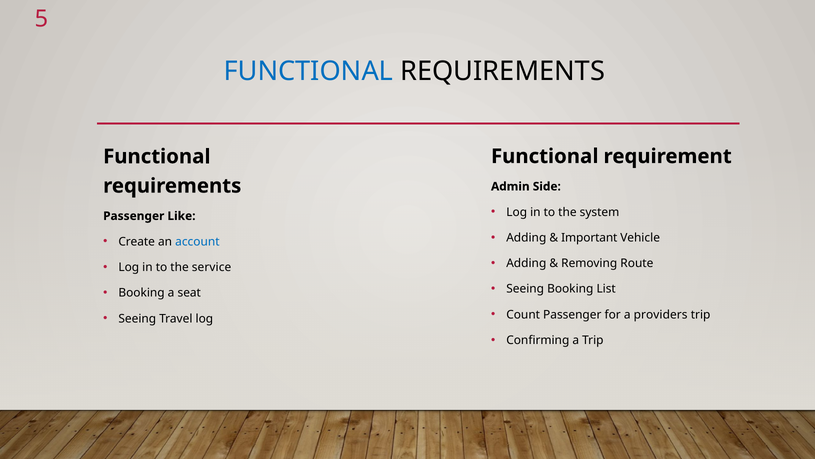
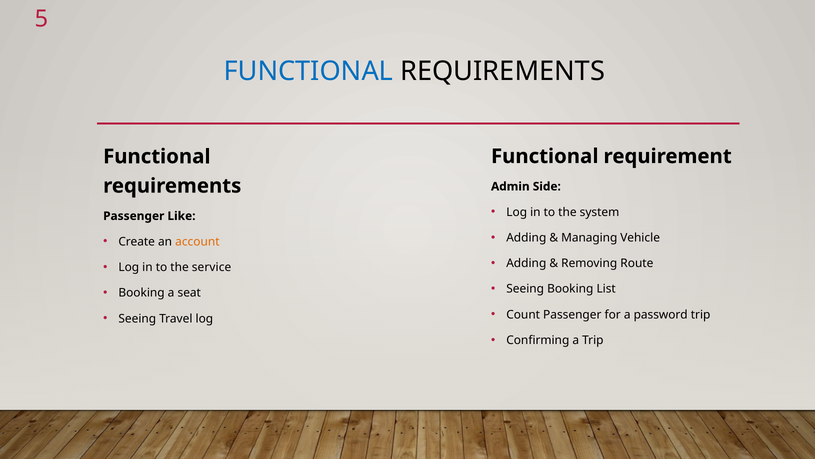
Important: Important -> Managing (589, 237)
account colour: blue -> orange (197, 241)
providers: providers -> password (661, 314)
